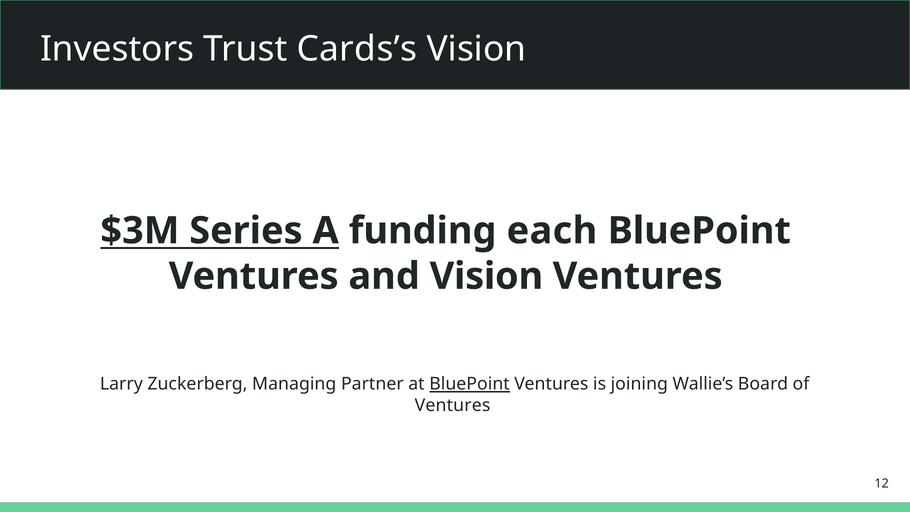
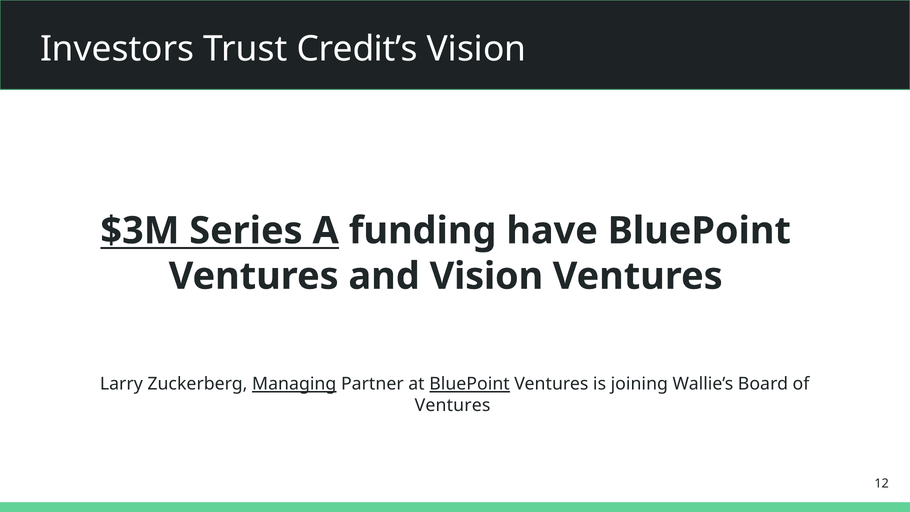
Cards’s: Cards’s -> Credit’s (357, 49)
each: each -> have (552, 231)
Managing underline: none -> present (294, 384)
